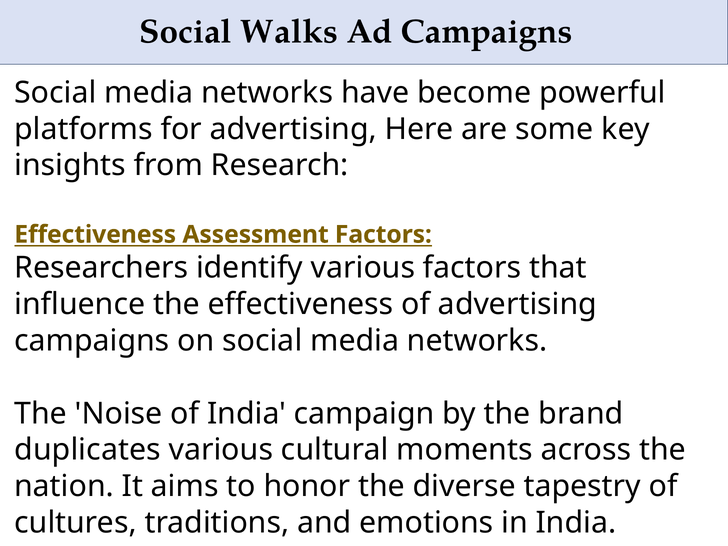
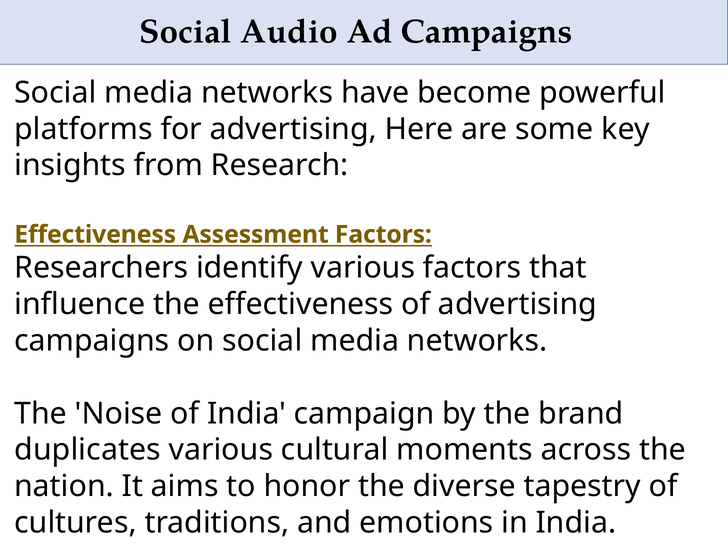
Walks: Walks -> Audio (289, 32)
